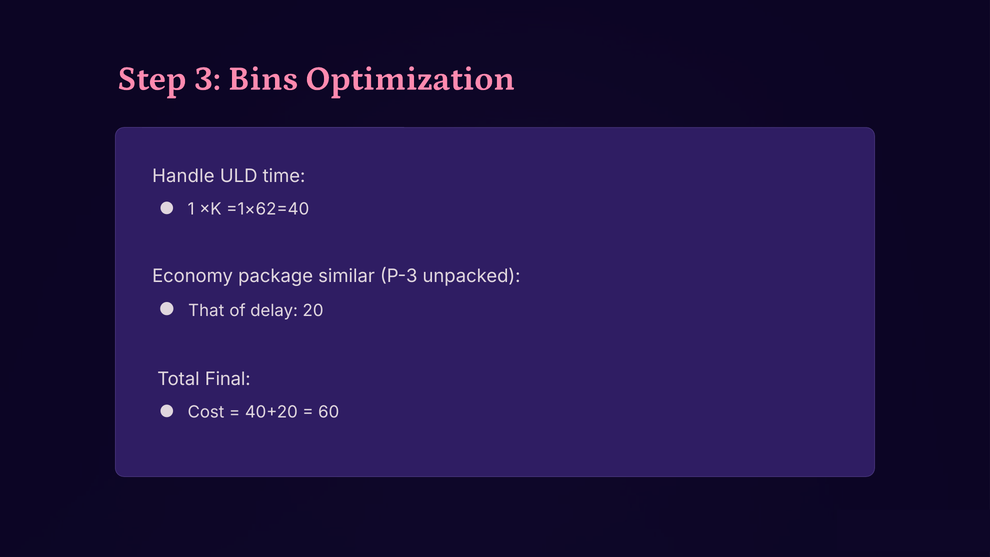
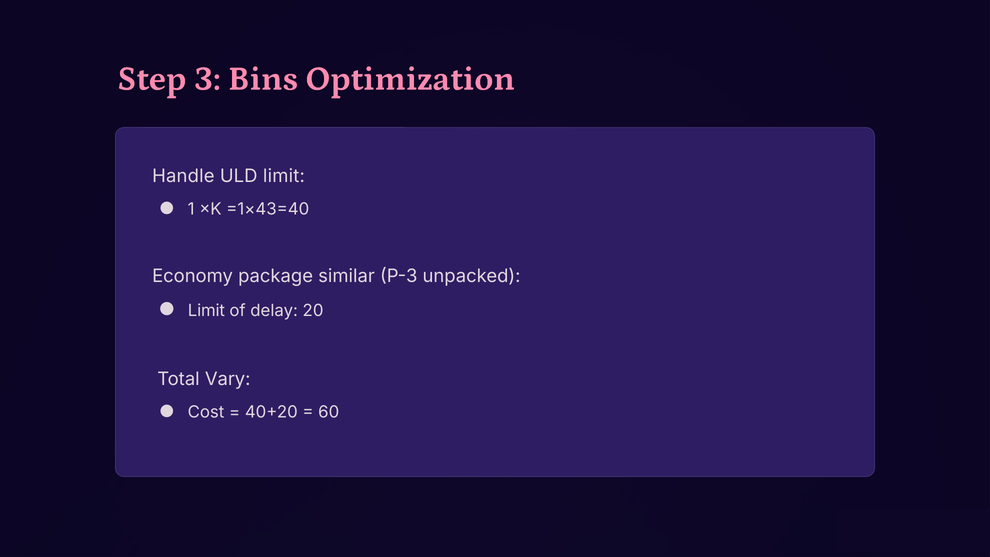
ULD time: time -> limit (284, 176)
=1×62=40: =1×62=40 -> =1×43=40 (268, 209)
That: That -> Limit (206, 310)
Final: Final -> Vary (228, 379)
